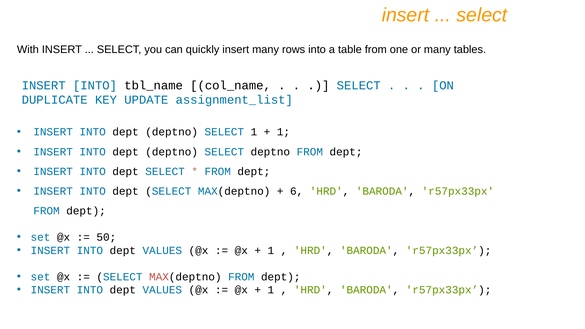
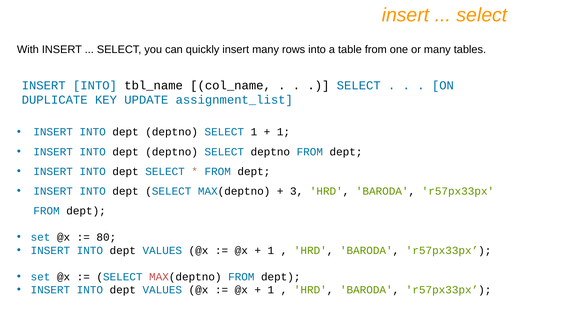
6: 6 -> 3 (297, 191)
50: 50 -> 80 (106, 237)
